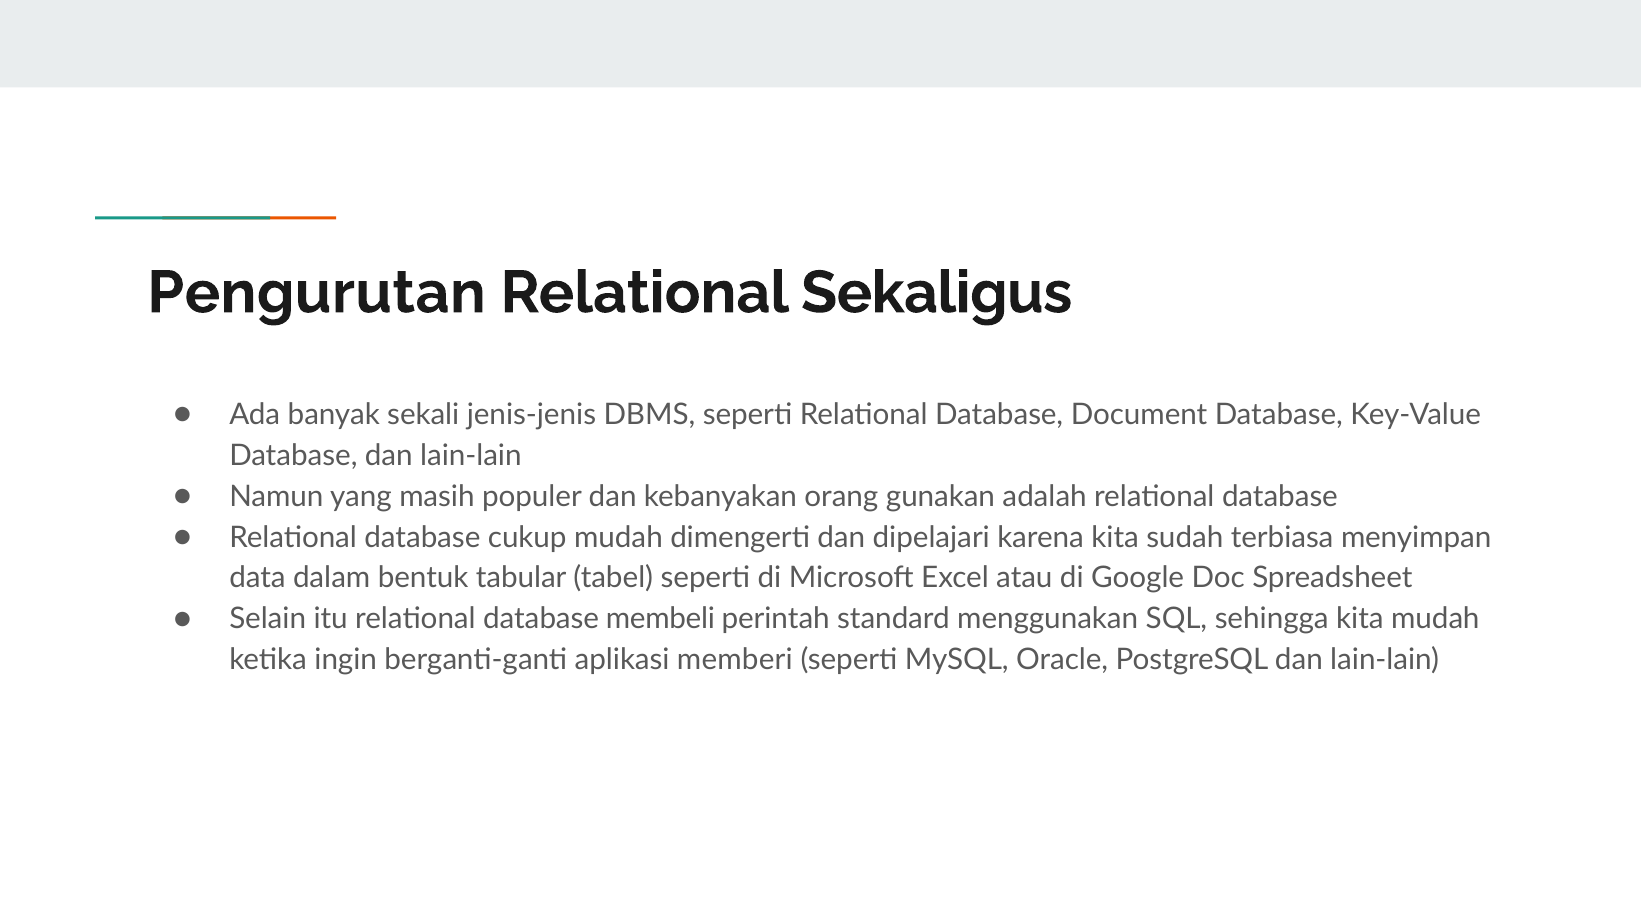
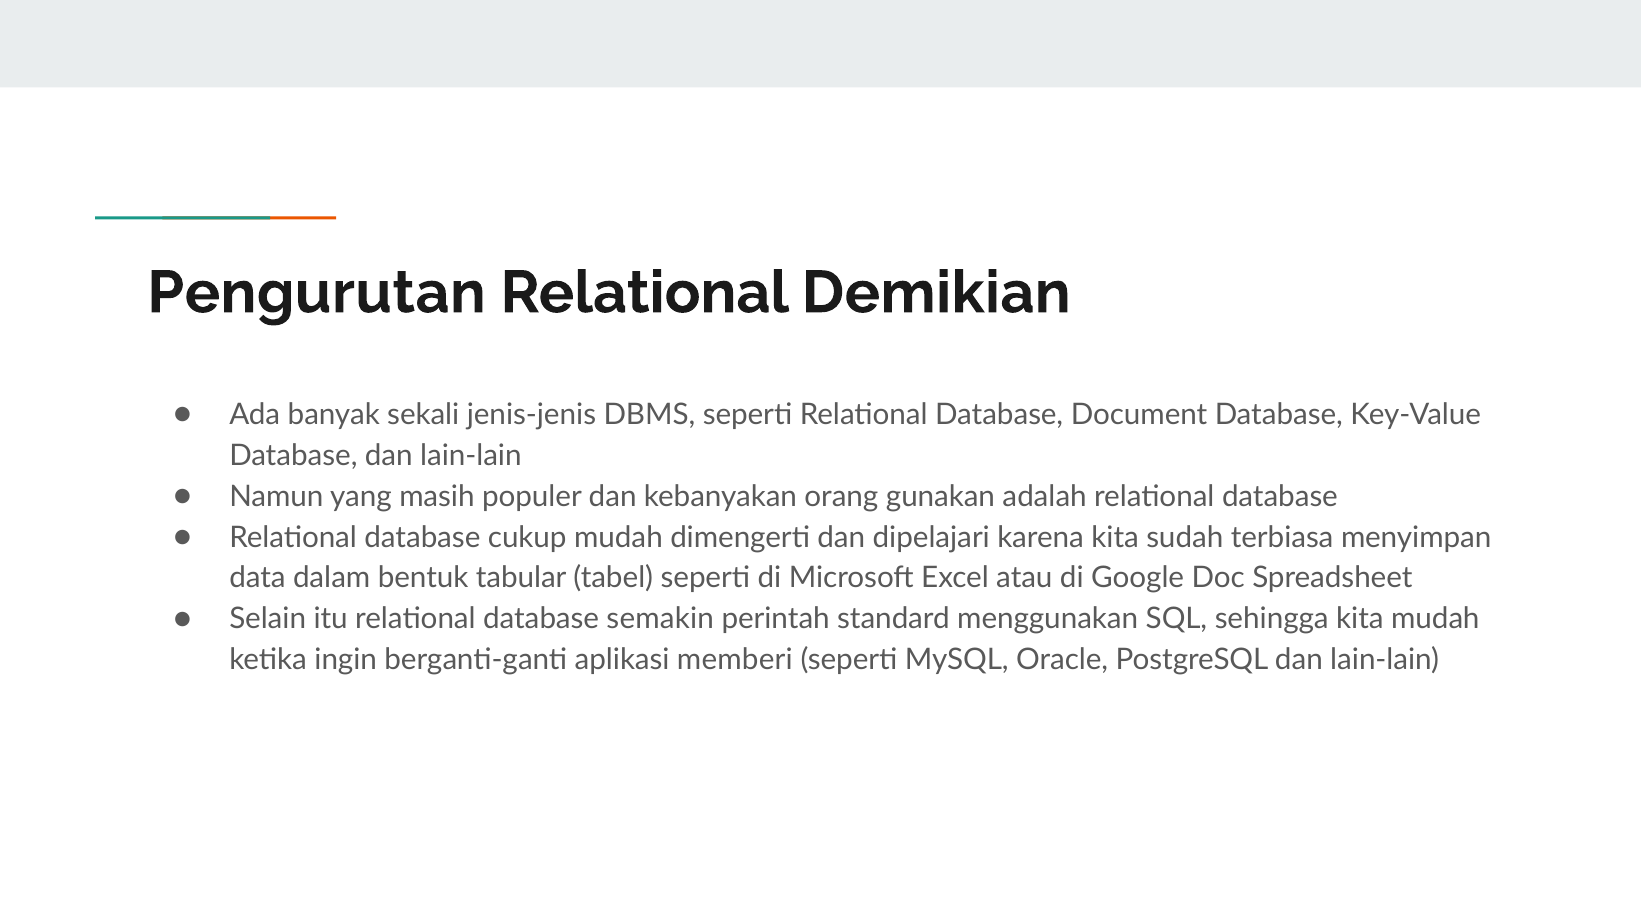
Sekaligus: Sekaligus -> Demikian (936, 293)
membeli: membeli -> semakin (660, 619)
